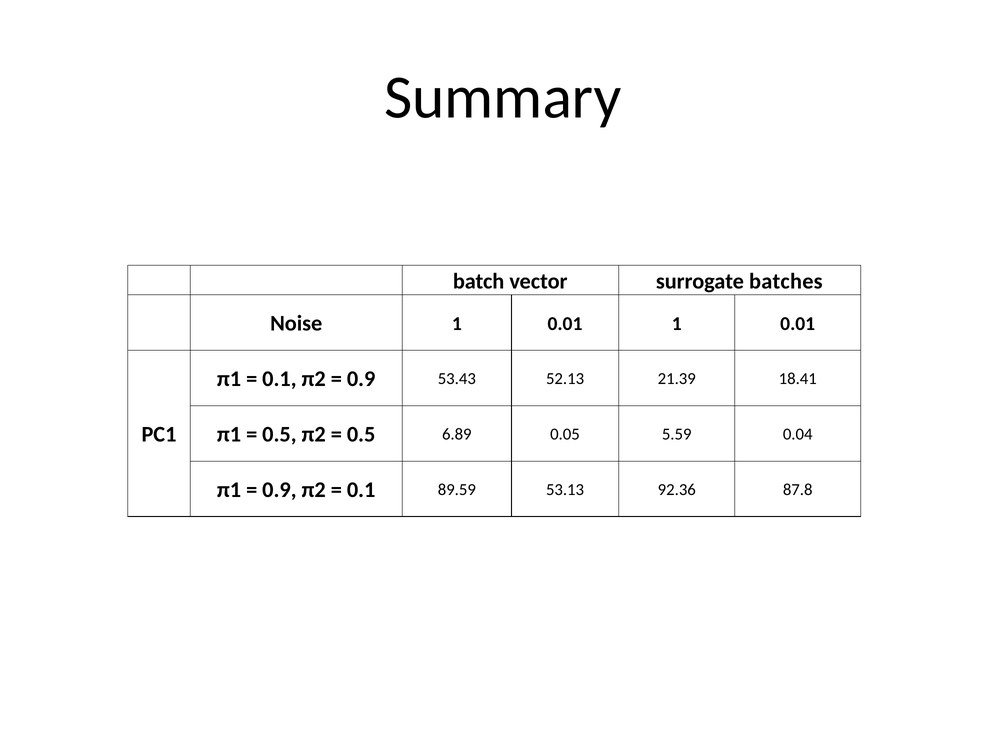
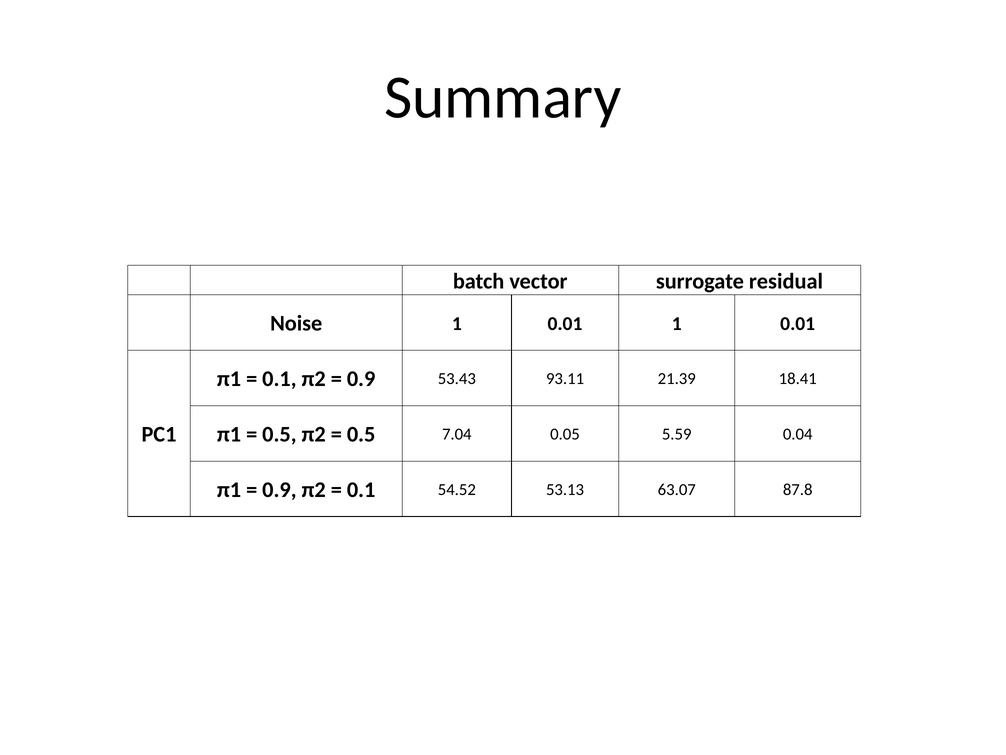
batches: batches -> residual (786, 281)
52.13: 52.13 -> 93.11 (565, 379)
6.89: 6.89 -> 7.04 (457, 434)
89.59: 89.59 -> 54.52 (457, 489)
92.36: 92.36 -> 63.07 (677, 489)
